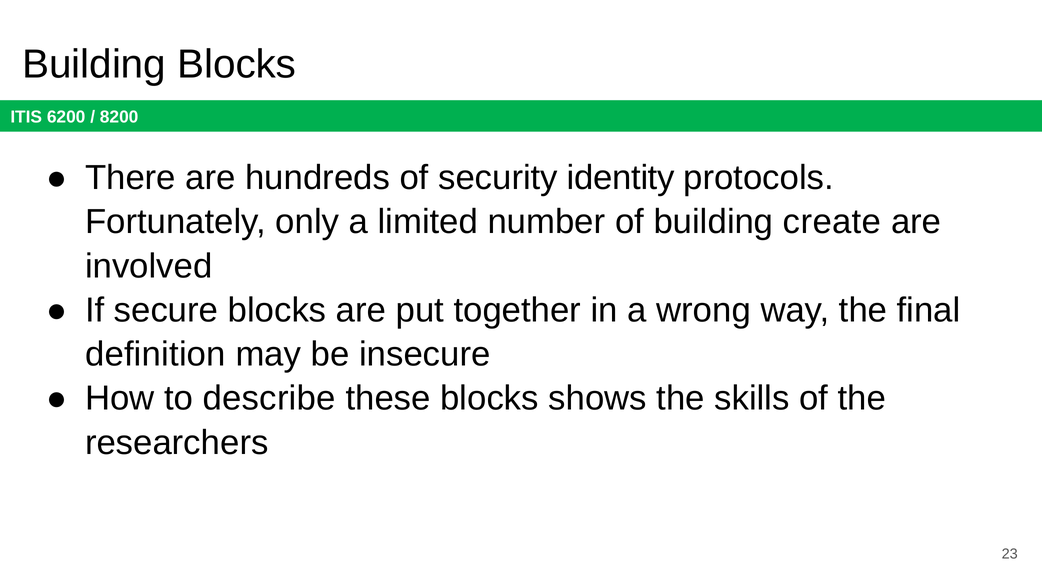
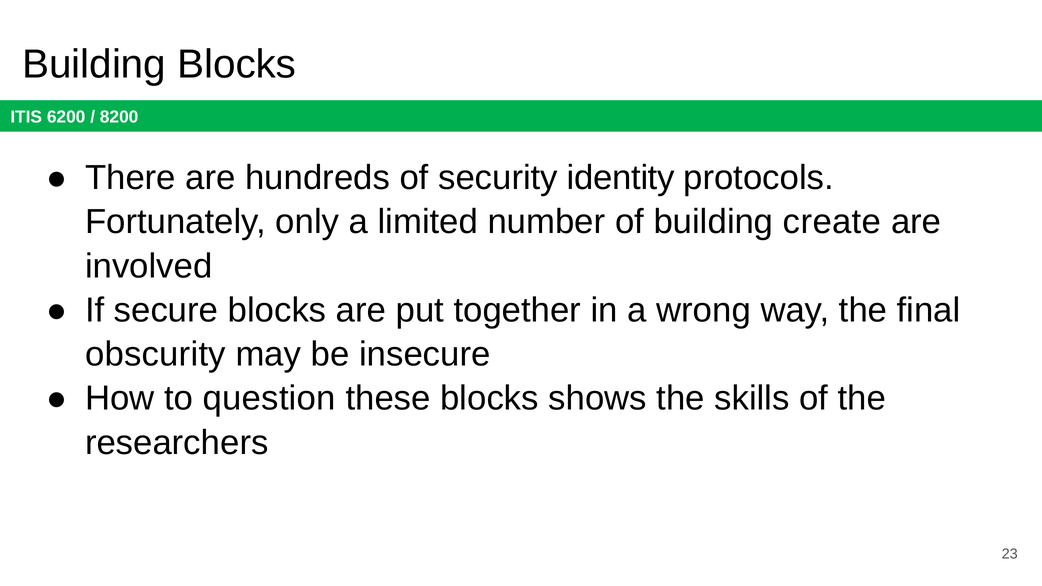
definition: definition -> obscurity (155, 354)
describe: describe -> question (269, 399)
